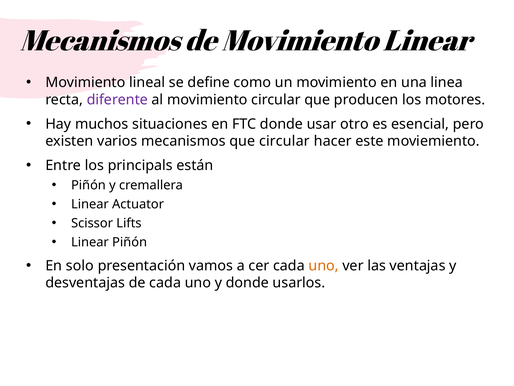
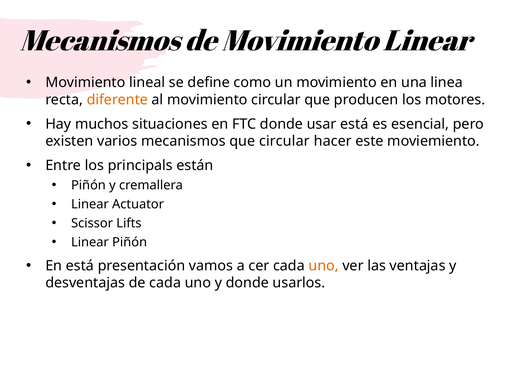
diferente colour: purple -> orange (117, 100)
usar otro: otro -> está (354, 124)
En solo: solo -> está (80, 265)
